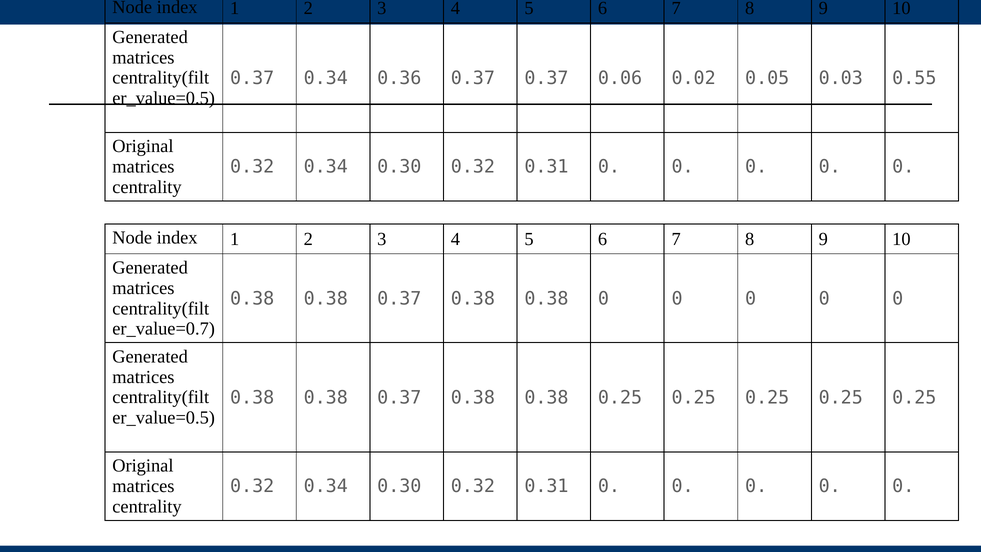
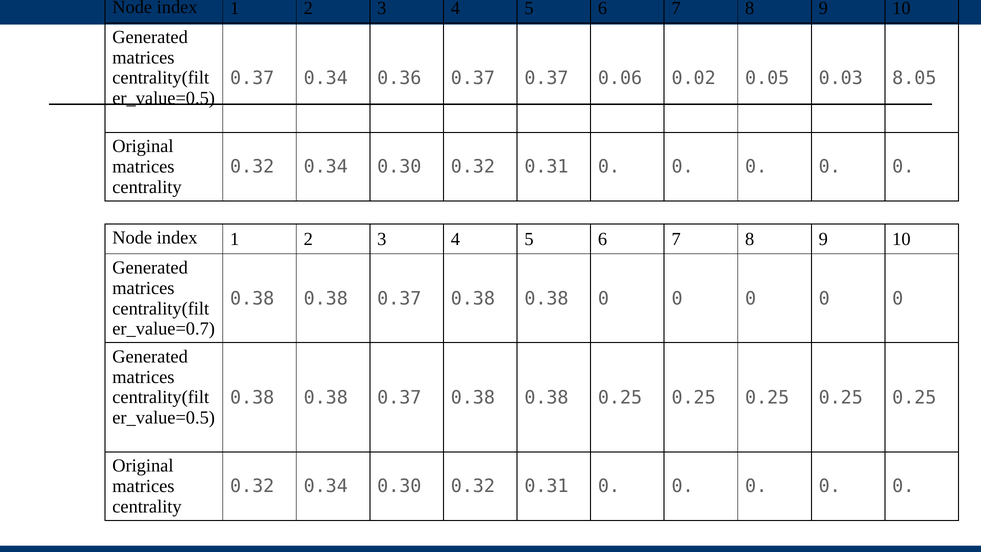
0.55: 0.55 -> 8.05 (914, 78)
